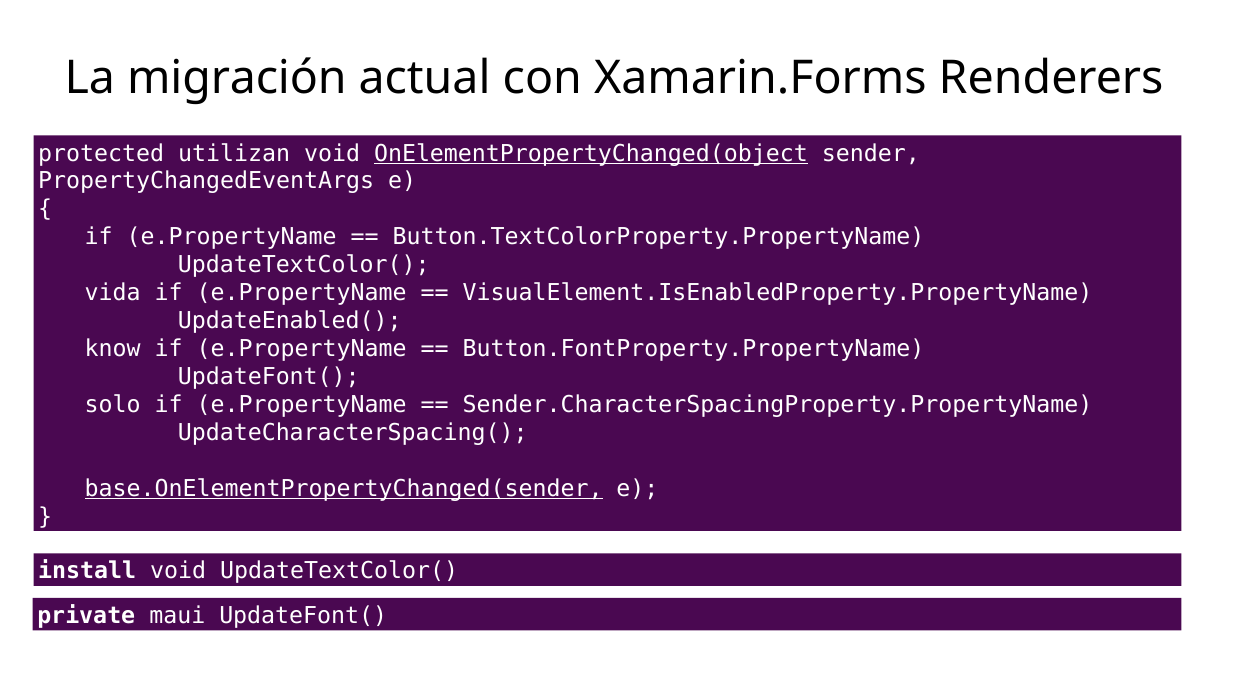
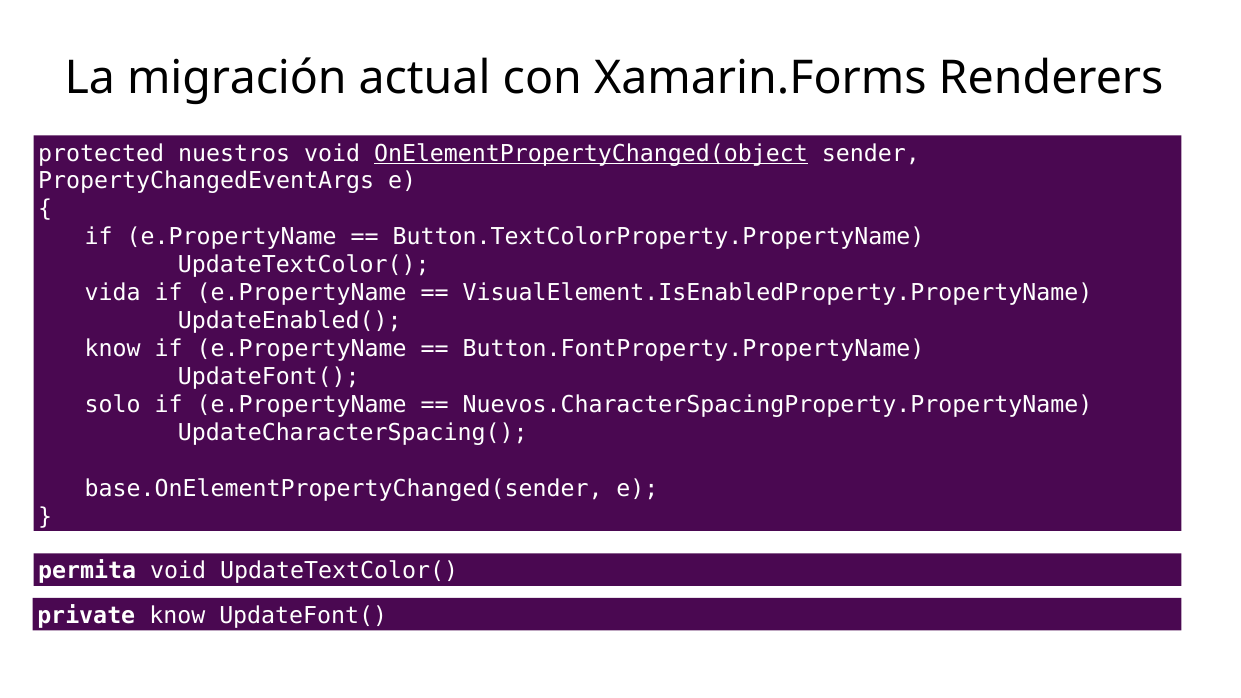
utilizan: utilizan -> nuestros (234, 153)
Sender.CharacterSpacingProperty.PropertyName: Sender.CharacterSpacingProperty.PropertyName -> Nuevos.CharacterSpacingProperty.PropertyName (777, 405)
base.OnElementPropertyChanged(sender underline: present -> none (344, 488)
install: install -> permita (87, 571)
private maui: maui -> know (177, 616)
